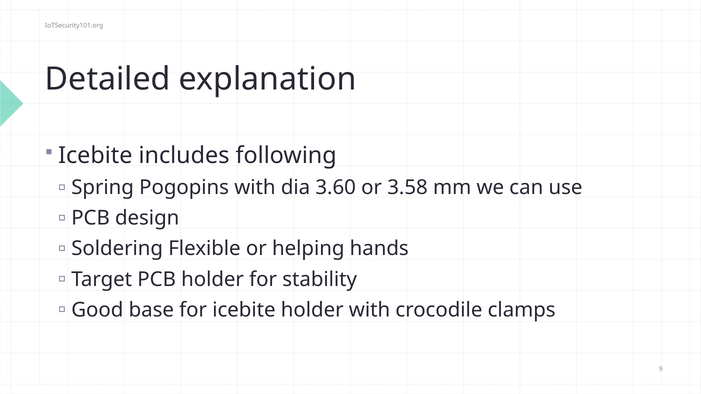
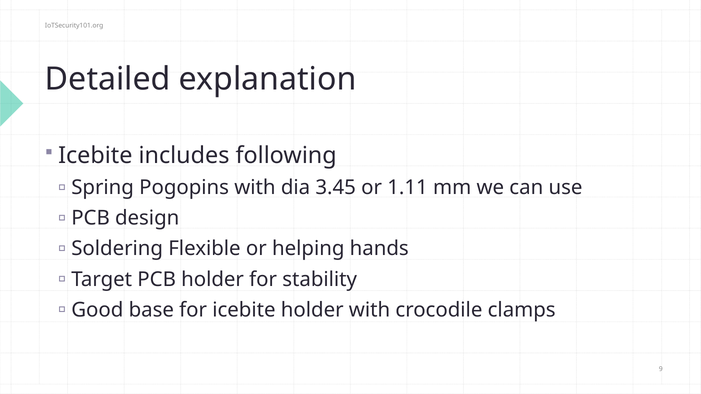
3.60: 3.60 -> 3.45 (336, 188)
3.58: 3.58 -> 1.11 (408, 188)
